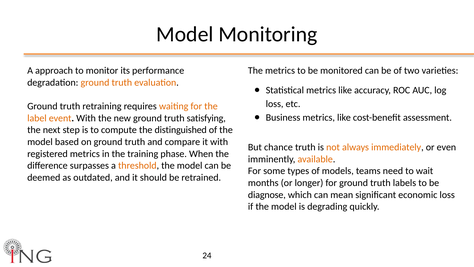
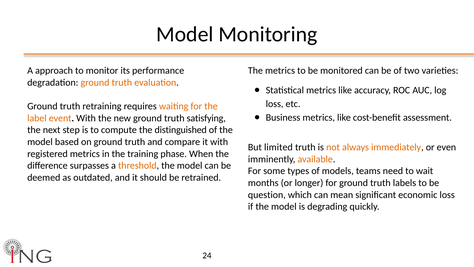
chance: chance -> limited (278, 147)
diagnose: diagnose -> question (267, 194)
